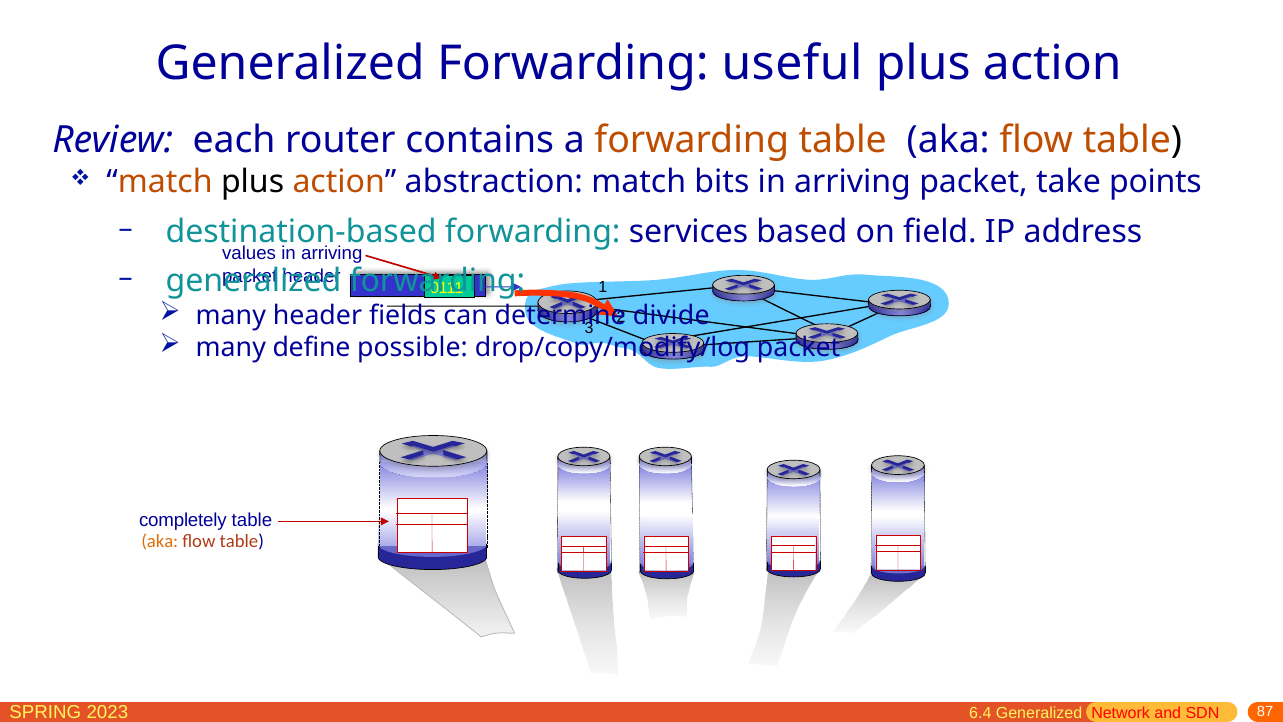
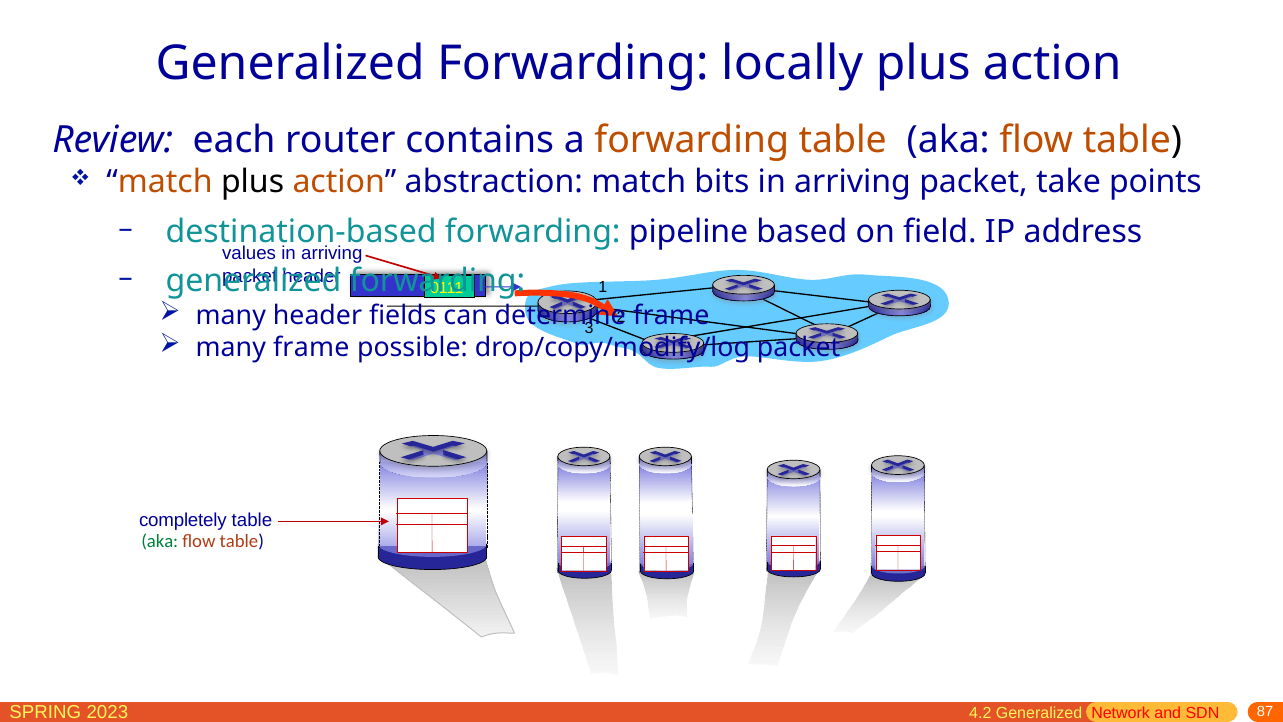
useful: useful -> locally (792, 64)
services: services -> pipeline (689, 232)
divide: divide -> frame (671, 316)
many define: define -> frame (311, 348)
aka colour: orange -> green (160, 541)
6.4: 6.4 -> 4.2 (980, 713)
